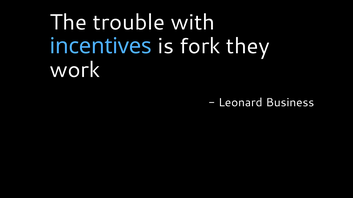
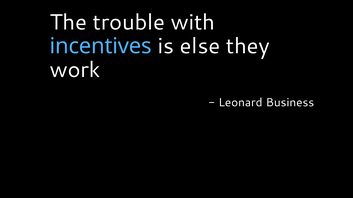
fork: fork -> else (200, 46)
